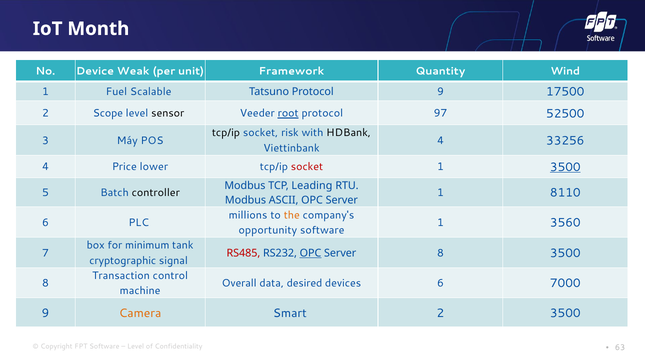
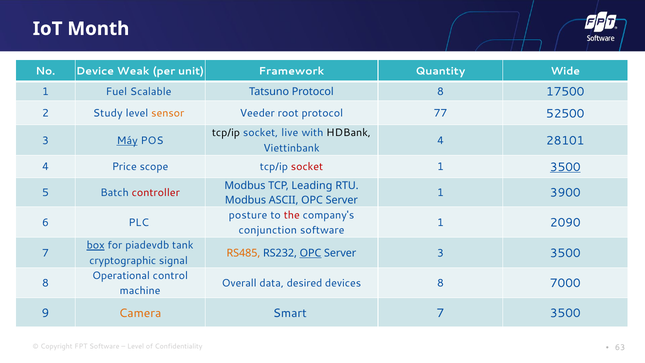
Wind: Wind -> Wide (565, 71)
Protocol 9: 9 -> 8 (440, 92)
Scope: Scope -> Study (108, 113)
sensor colour: black -> orange (168, 113)
root underline: present -> none (288, 113)
97: 97 -> 77 (440, 113)
risk: risk -> live (290, 133)
Máy underline: none -> present (127, 140)
33256: 33256 -> 28101 (565, 141)
lower: lower -> scope (154, 167)
controller colour: black -> red (156, 193)
8110: 8110 -> 3900 (565, 193)
millions: millions -> posture (248, 215)
the colour: orange -> red (292, 215)
3560: 3560 -> 2090 (565, 223)
opportunity: opportunity -> conjunction (268, 230)
box underline: none -> present (96, 245)
minimum: minimum -> piadevdb (147, 245)
RS485 colour: red -> orange (243, 253)
8: 8 -> 3 (440, 253)
Transaction: Transaction -> Operational (121, 276)
devices 6: 6 -> 8 (440, 283)
Smart 2: 2 -> 7 (440, 313)
